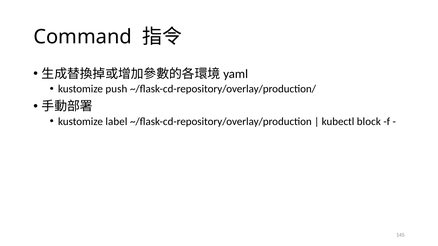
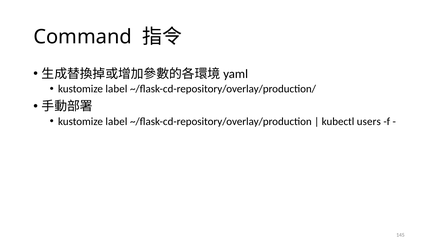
push: push -> label (116, 89)
block: block -> users (369, 122)
